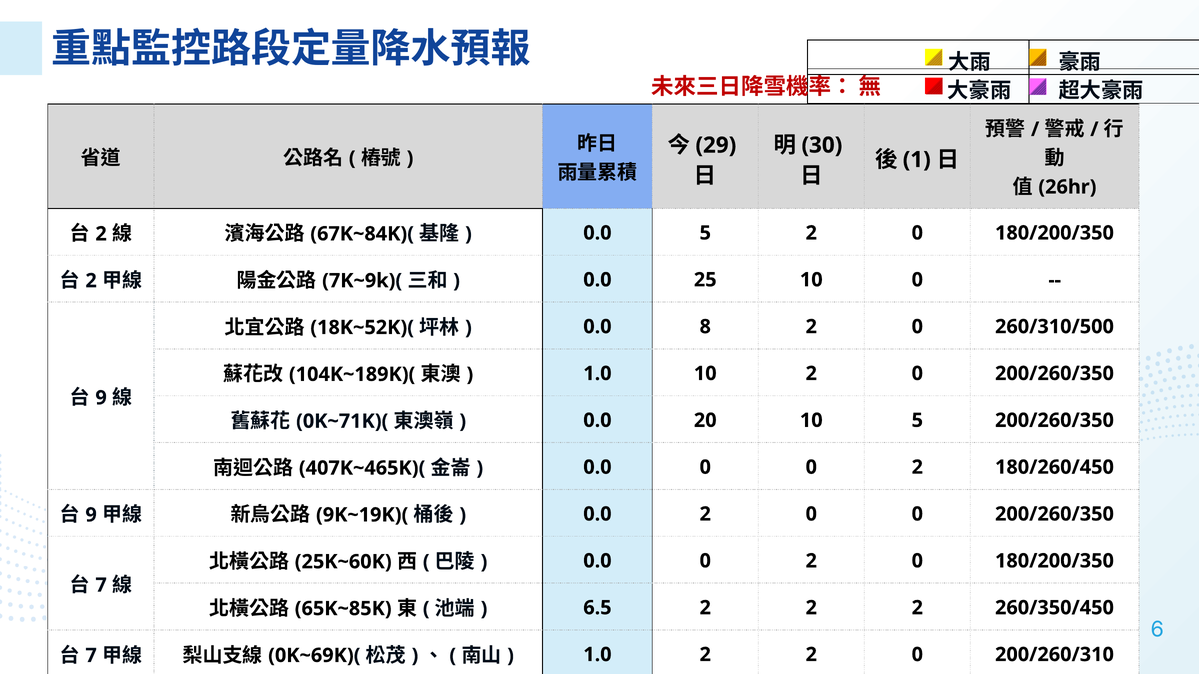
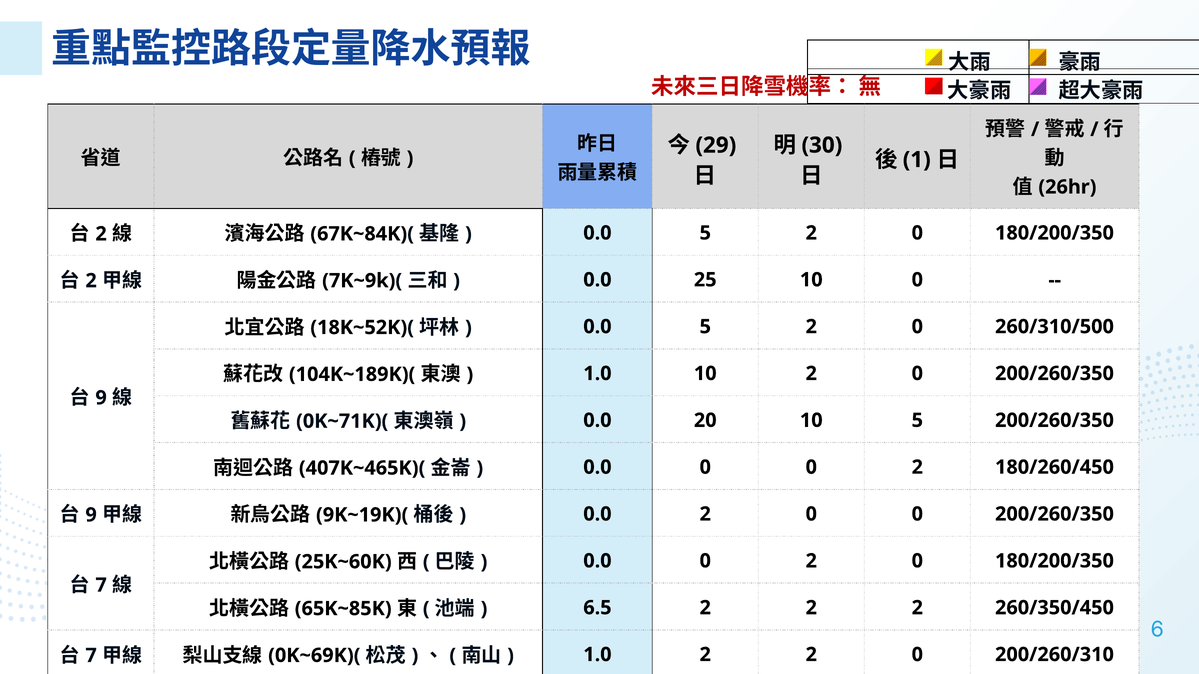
8: 8 -> 5 (705, 327)
